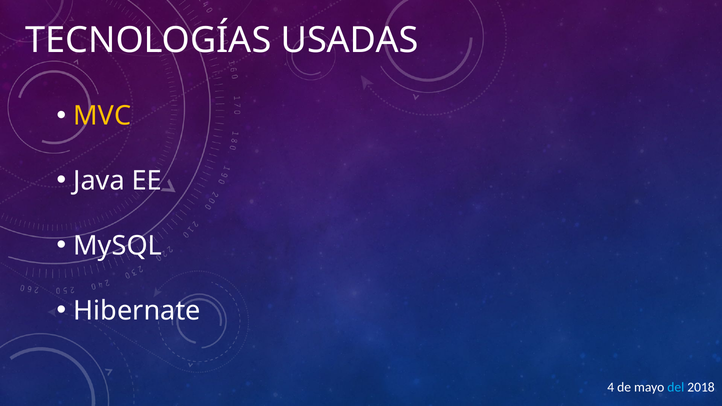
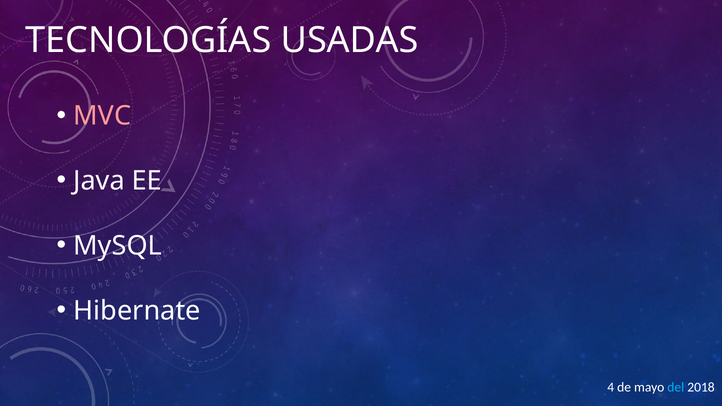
MVC colour: yellow -> pink (102, 116)
